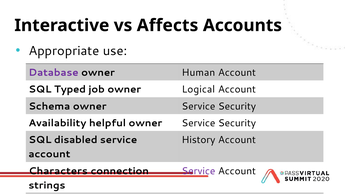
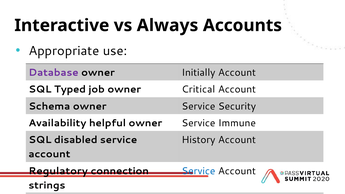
Affects: Affects -> Always (168, 25)
Human: Human -> Initially (198, 73)
Logical: Logical -> Critical (198, 89)
Security: Security -> Immune (237, 123)
Characters: Characters -> Regulatory (58, 171)
Service colour: purple -> blue (198, 171)
